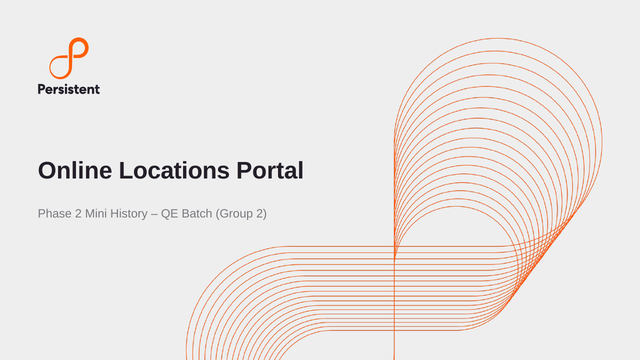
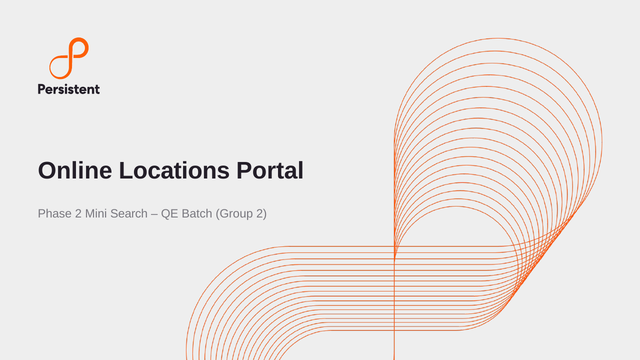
History: History -> Search (129, 214)
